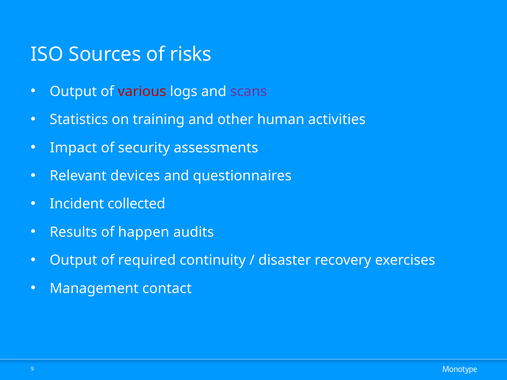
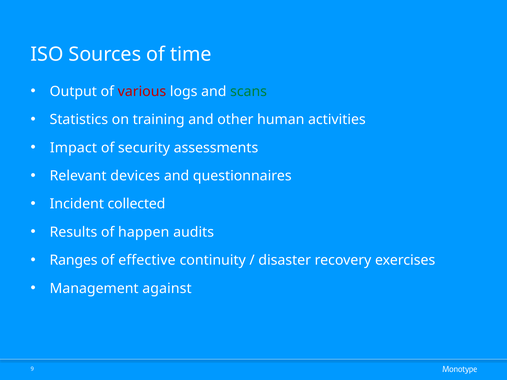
risks: risks -> time (191, 54)
scans colour: purple -> green (249, 91)
Output: Output -> Ranges (74, 260)
required: required -> effective (147, 260)
contact: contact -> against (167, 289)
